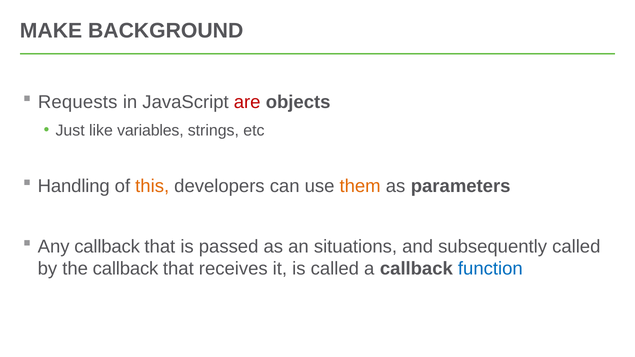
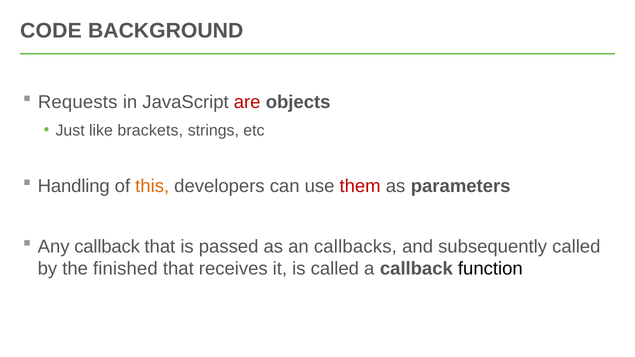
MAKE: MAKE -> CODE (51, 31)
variables: variables -> brackets (150, 131)
them colour: orange -> red (360, 186)
situations: situations -> callbacks (355, 247)
the callback: callback -> finished (125, 269)
function colour: blue -> black (490, 269)
